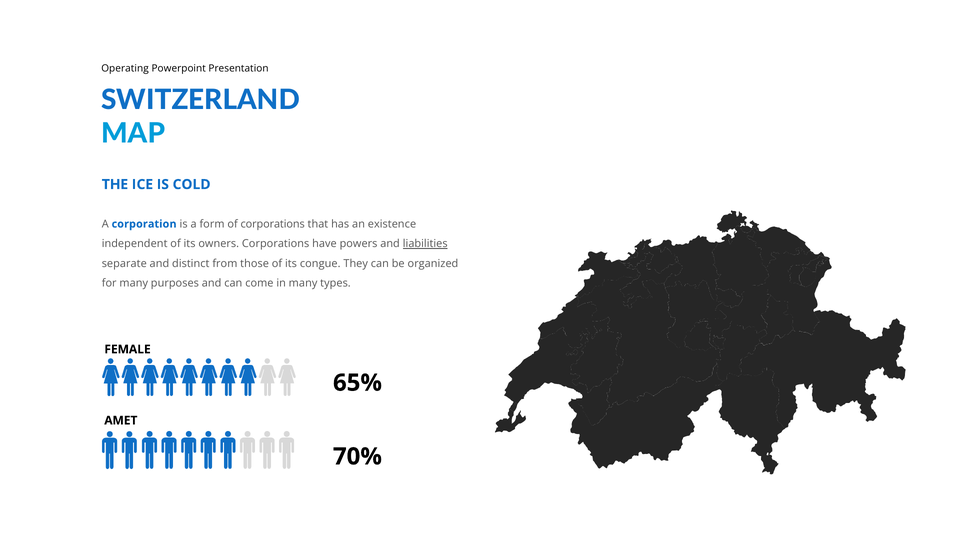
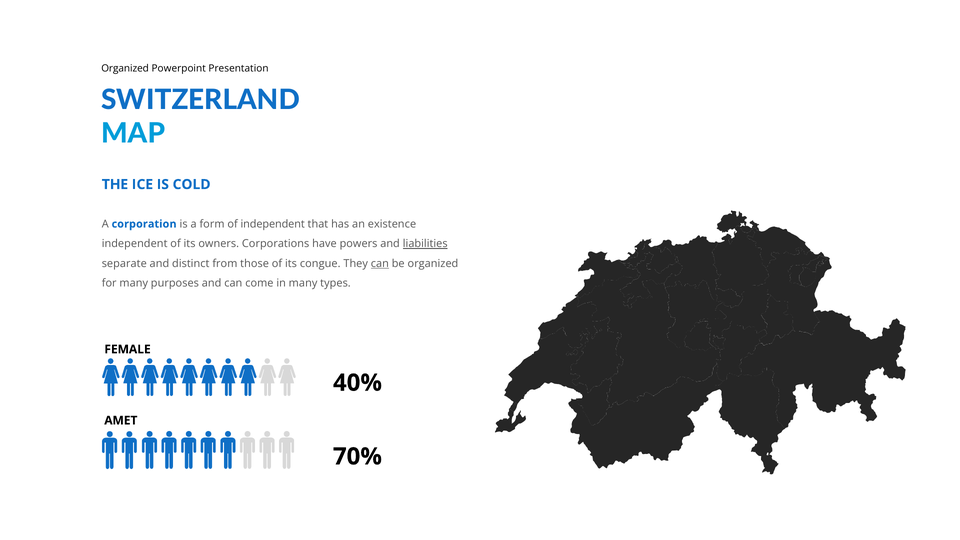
Operating: Operating -> Organized (125, 69)
of corporations: corporations -> independent (273, 224)
can underline: none -> present (380, 264)
65%: 65% -> 40% (357, 383)
